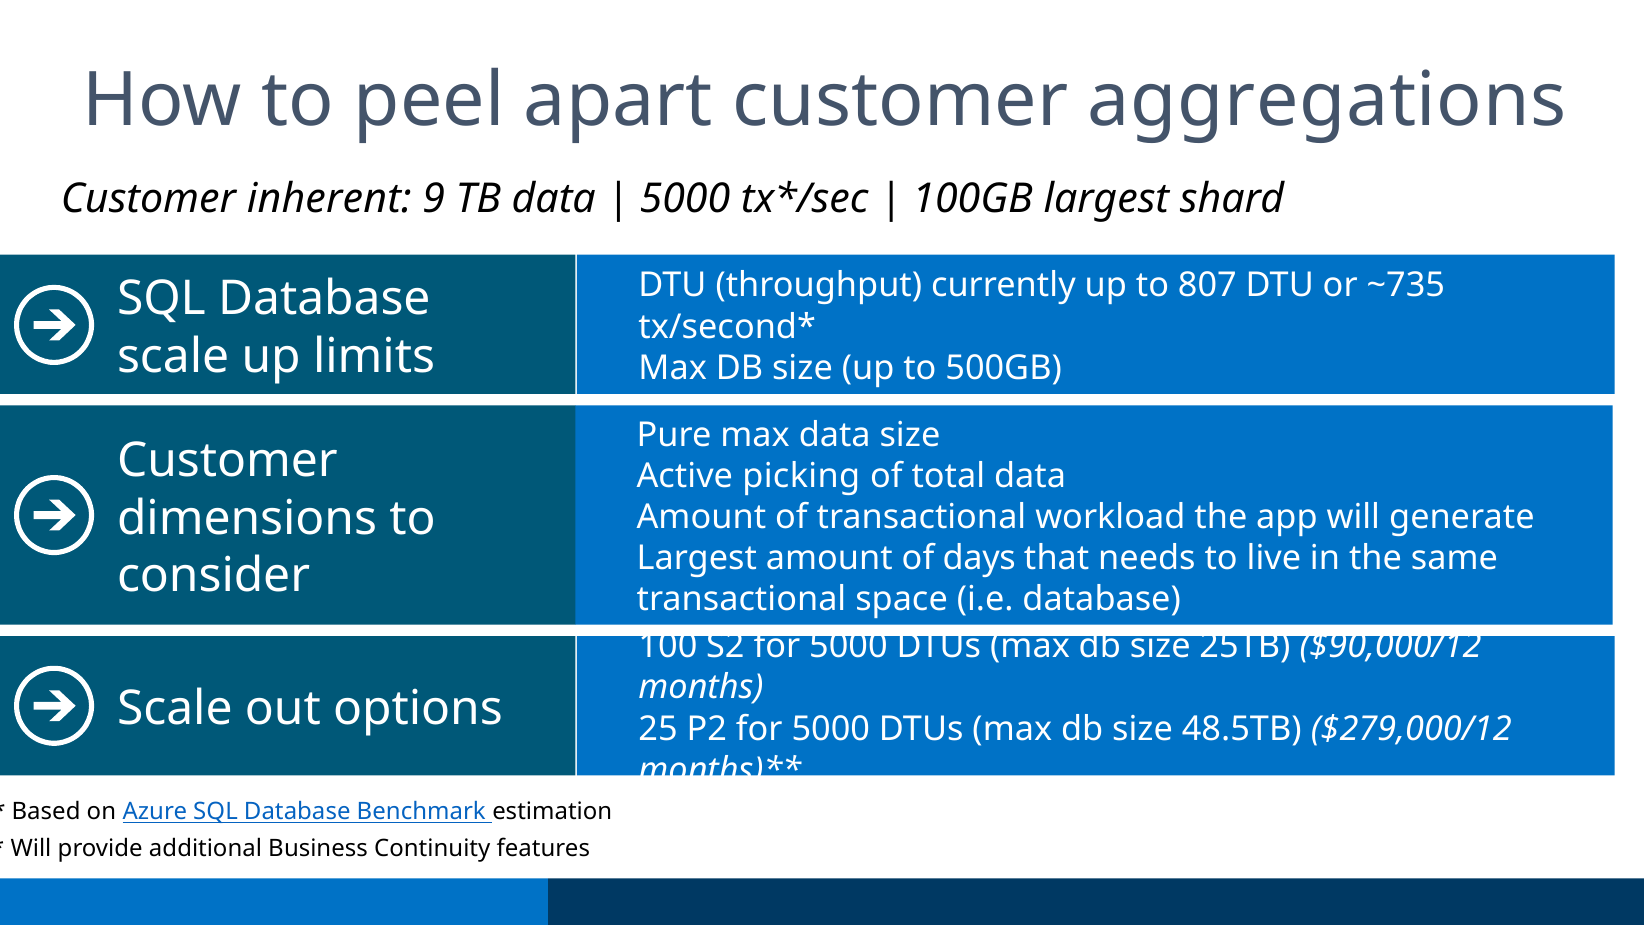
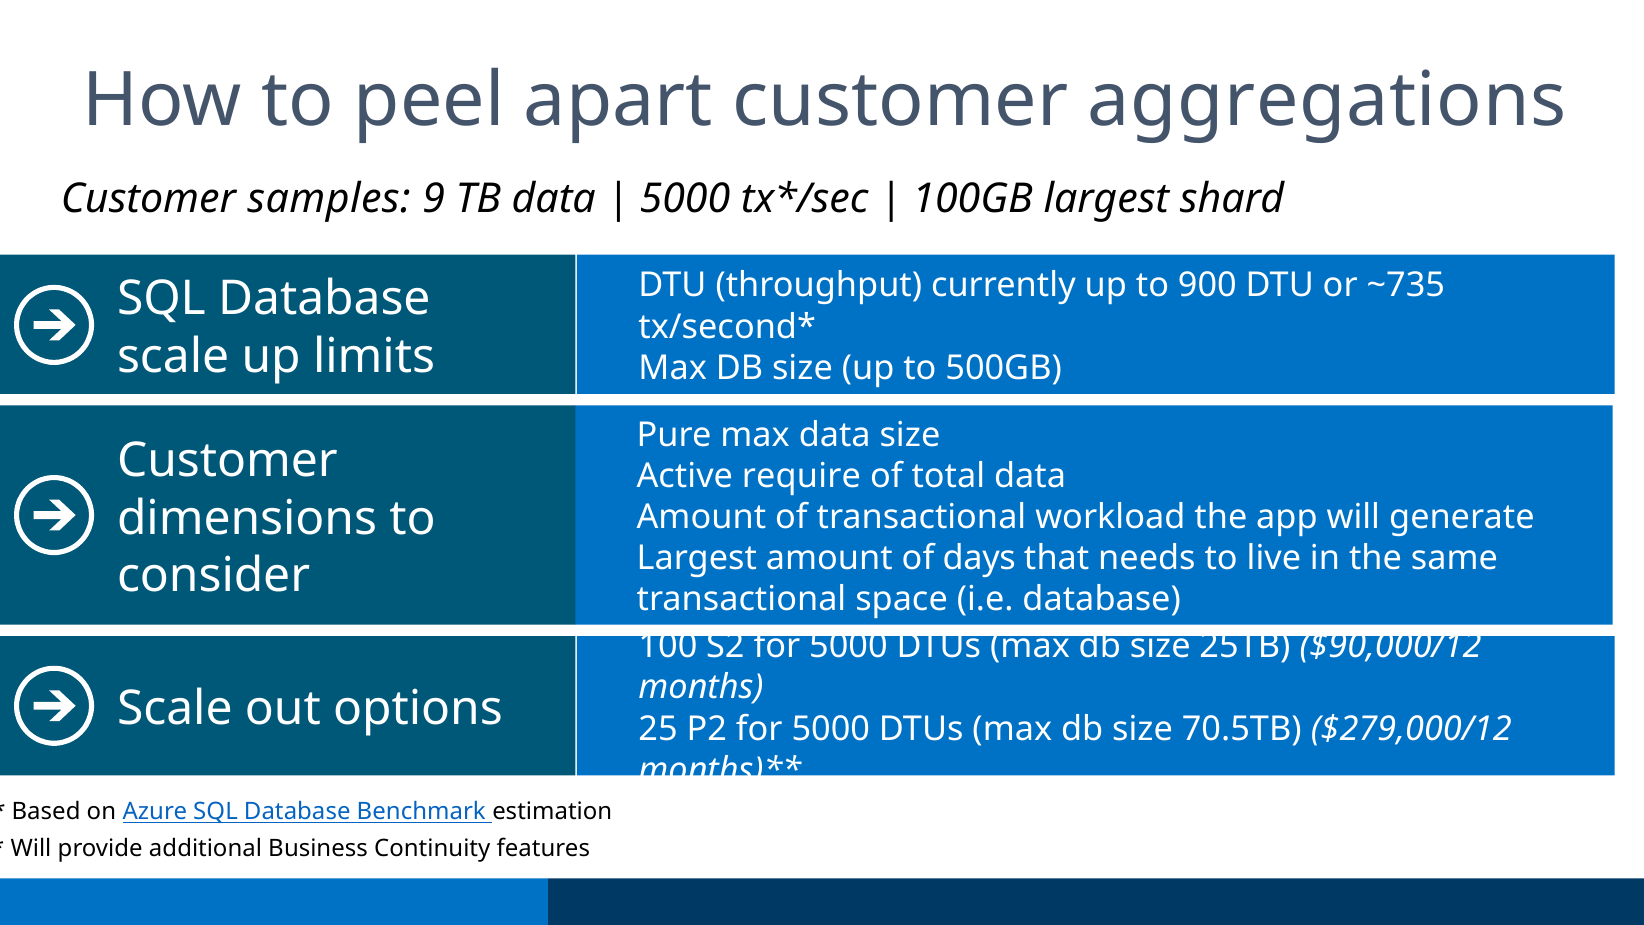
inherent: inherent -> samples (329, 199)
807: 807 -> 900 (1207, 285)
picking: picking -> require (801, 476)
48.5TB: 48.5TB -> 70.5TB (1242, 729)
